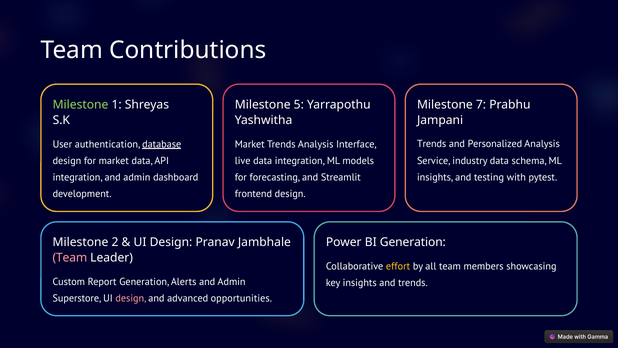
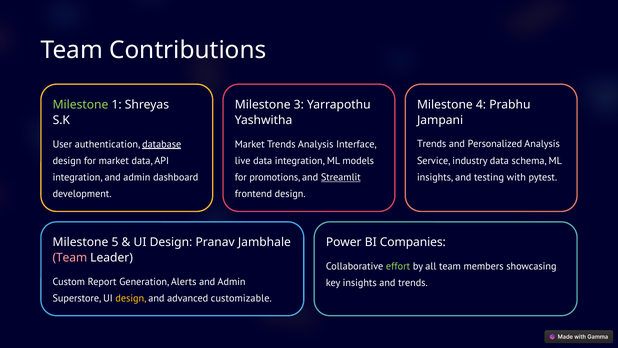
5: 5 -> 3 (299, 105)
7: 7 -> 4 (481, 105)
forecasting: forecasting -> promotions (275, 177)
Streamlit underline: none -> present (341, 177)
2: 2 -> 5 (115, 242)
BI Generation: Generation -> Companies (413, 242)
effort colour: yellow -> light green (398, 266)
design colour: pink -> yellow (131, 298)
opportunities: opportunities -> customizable (241, 298)
